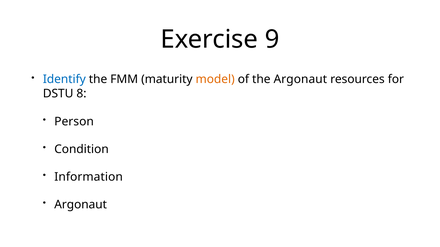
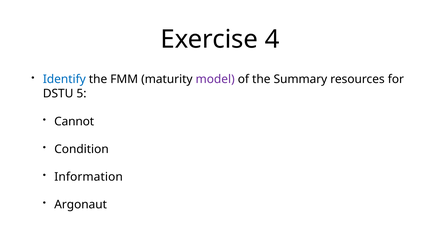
9: 9 -> 4 (272, 40)
model colour: orange -> purple (215, 80)
the Argonaut: Argonaut -> Summary (300, 80)
8: 8 -> 5 (81, 94)
Person: Person -> Cannot (74, 122)
